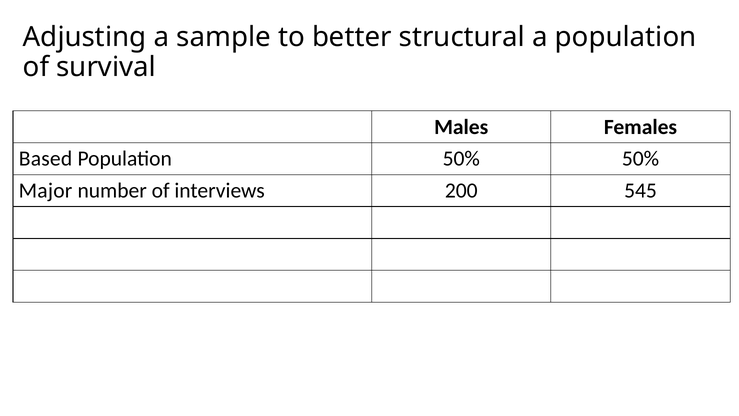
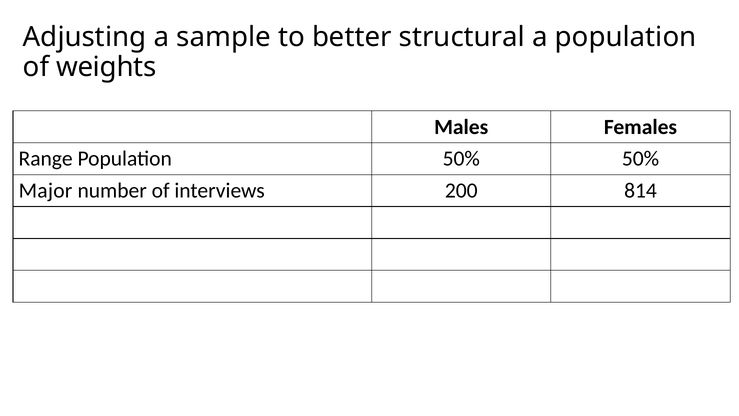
survival: survival -> weights (106, 67)
Based: Based -> Range (46, 159)
545: 545 -> 814 (640, 191)
